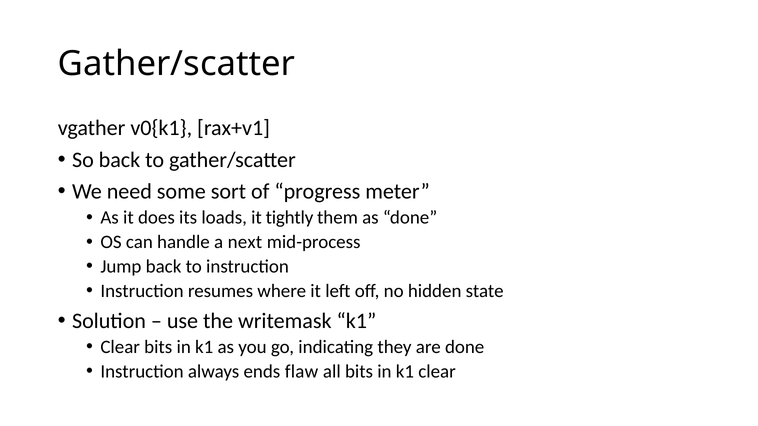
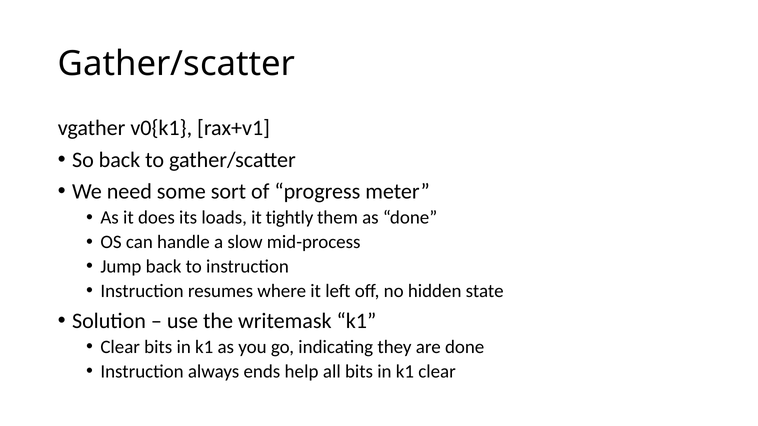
next: next -> slow (245, 242)
flaw: flaw -> help (302, 372)
